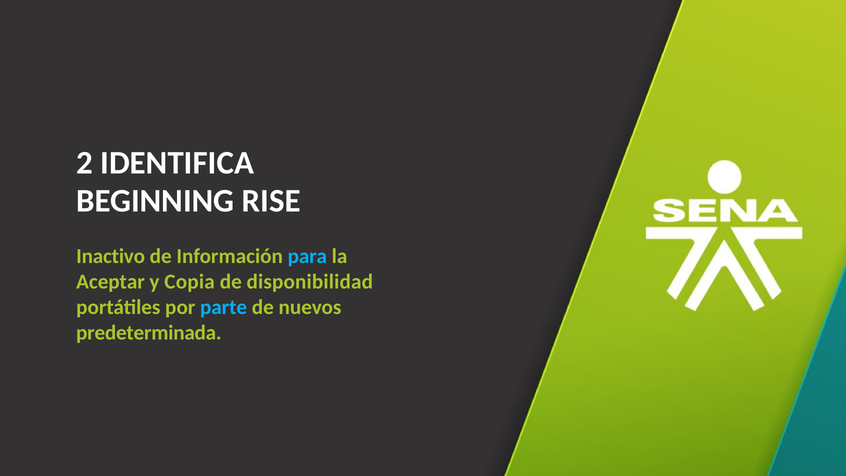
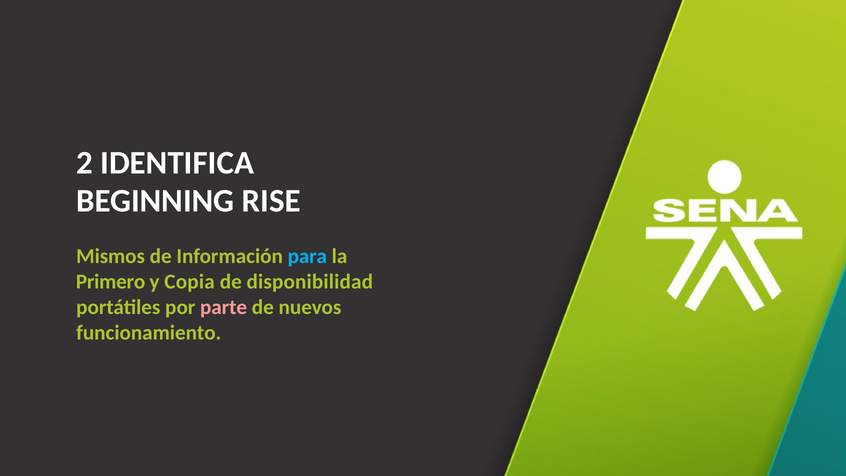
Inactivo: Inactivo -> Mismos (111, 256)
Aceptar: Aceptar -> Primero (111, 282)
parte colour: light blue -> pink (224, 307)
predeterminada: predeterminada -> funcionamiento (149, 332)
